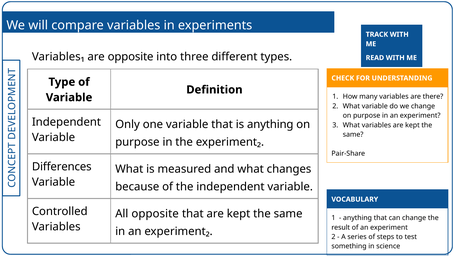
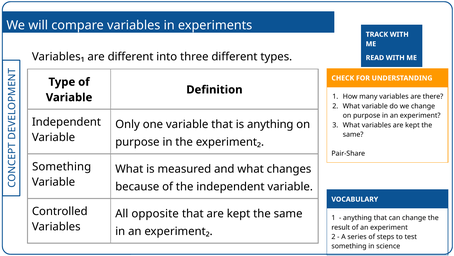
are opposite: opposite -> different (131, 57)
Differences: Differences -> Something (62, 166)
